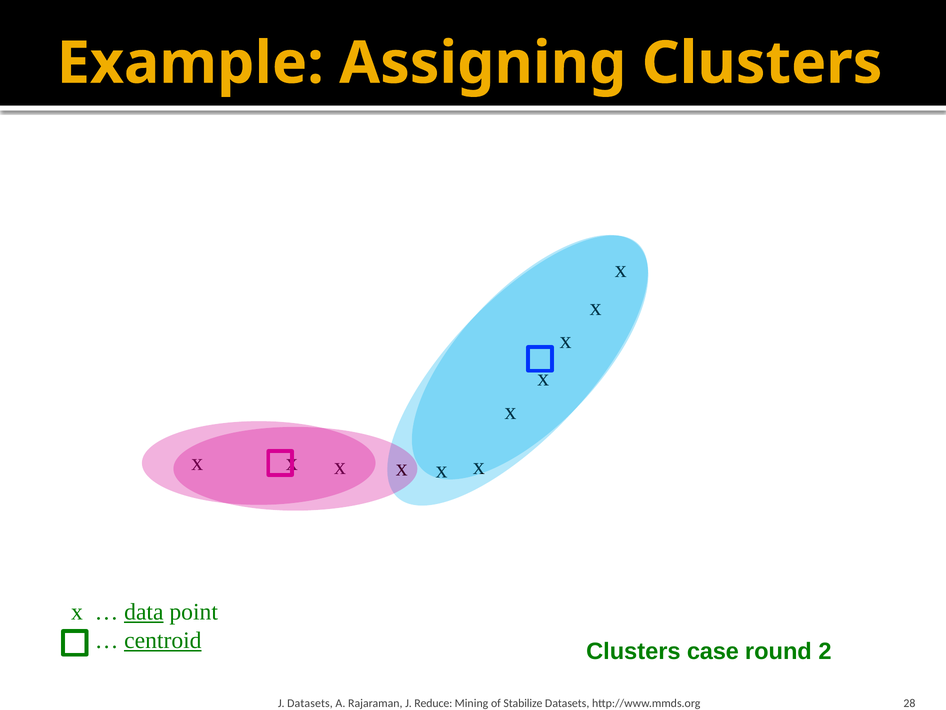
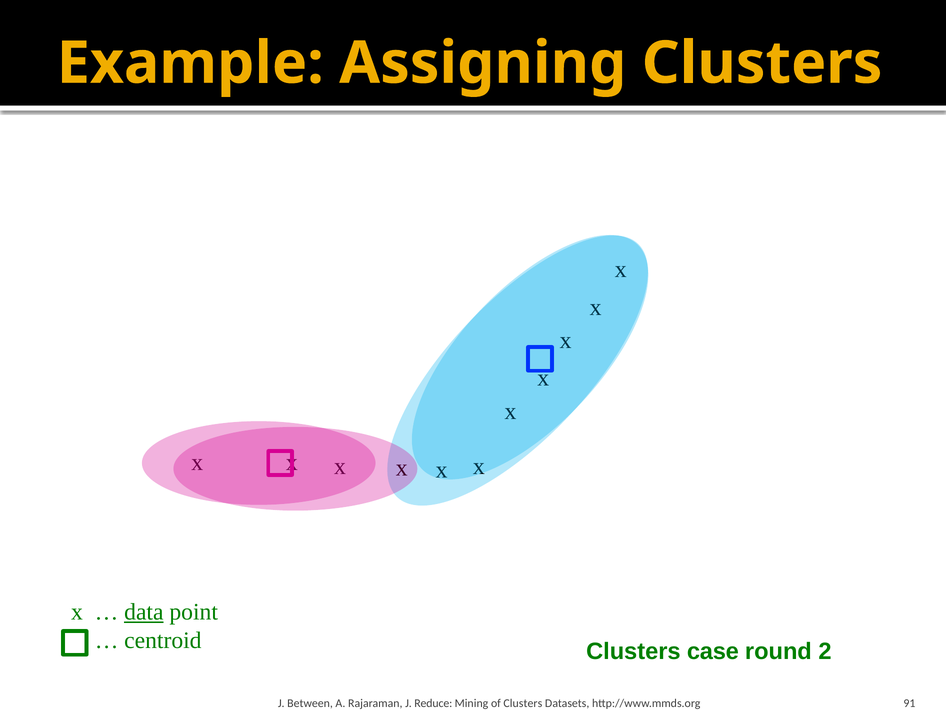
centroid underline: present -> none (163, 640)
J Datasets: Datasets -> Between (310, 703)
of Stabilize: Stabilize -> Clusters (523, 703)
28: 28 -> 91 (909, 703)
